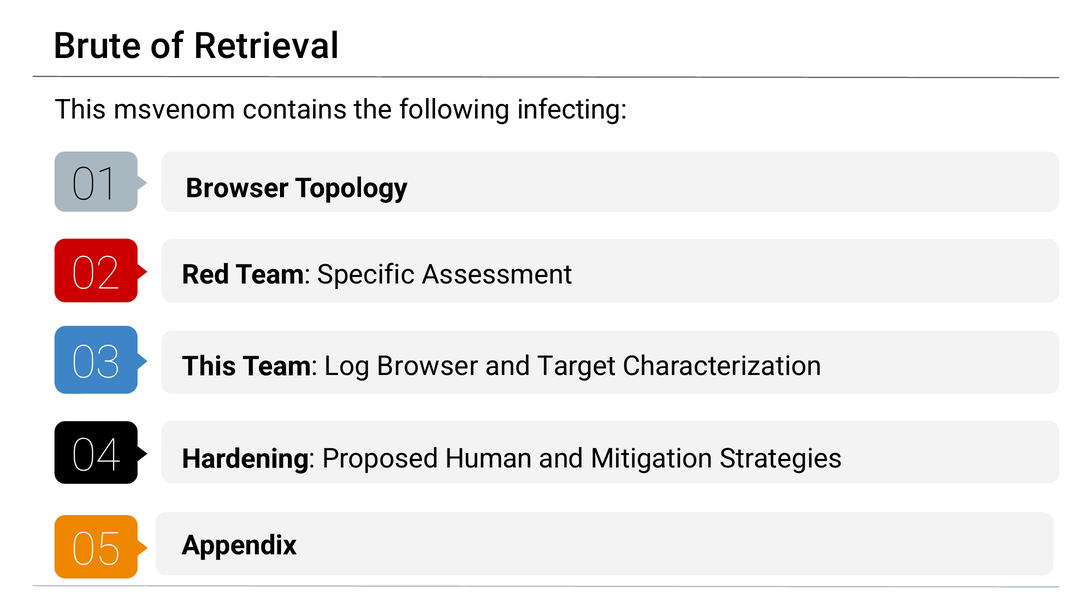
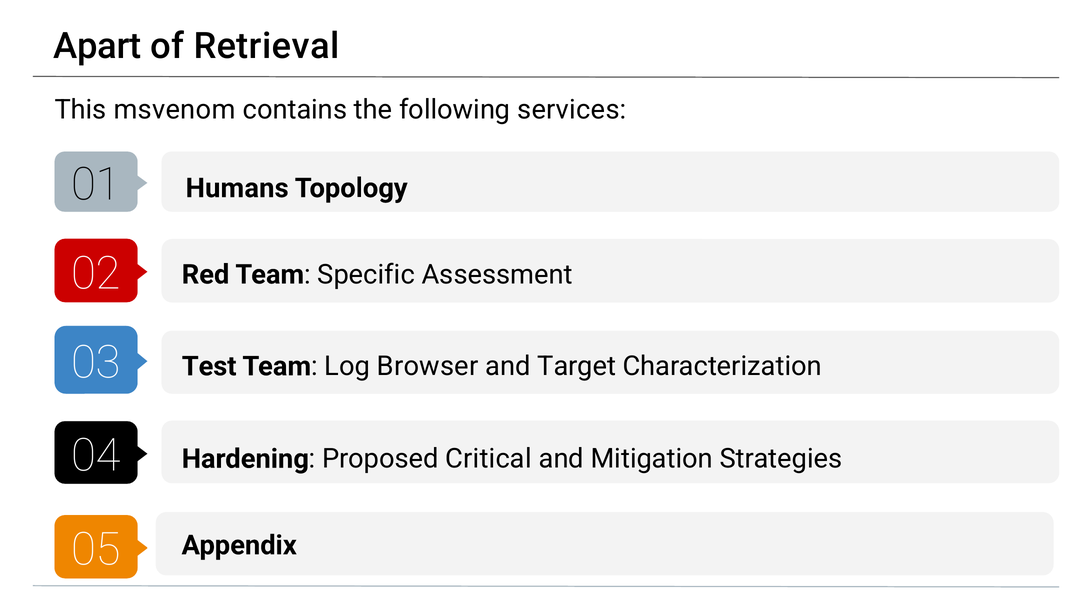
Brute: Brute -> Apart (97, 46)
infecting: infecting -> services (572, 110)
Browser: Browser -> Humans (237, 188)
This: This -> Test (209, 366)
Human: Human -> Critical (489, 459)
